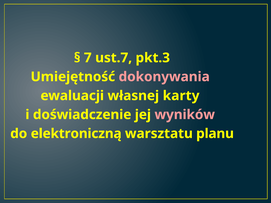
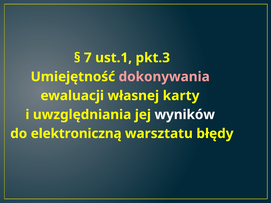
ust.7: ust.7 -> ust.1 (114, 58)
doświadczenie: doświadczenie -> uwzględniania (82, 115)
wyników colour: pink -> white (185, 115)
planu: planu -> błędy (215, 134)
